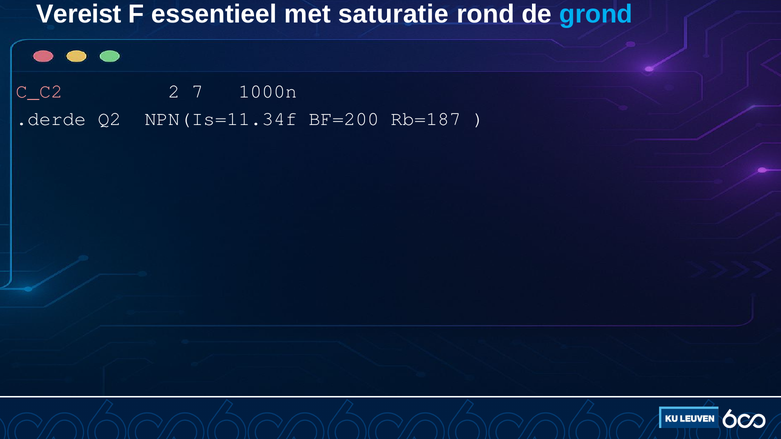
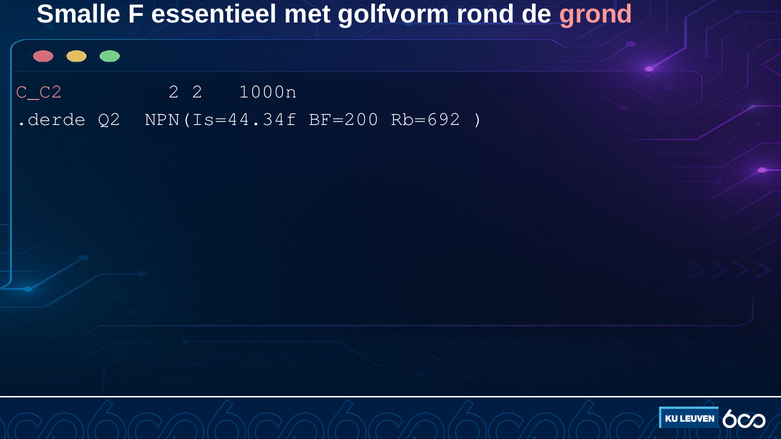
Vereist: Vereist -> Smalle (79, 14)
saturatie: saturatie -> golfvorm (394, 14)
grond colour: light blue -> pink (596, 14)
2 7: 7 -> 2 (197, 91)
NPN(Is=11.34f: NPN(Is=11.34f -> NPN(Is=44.34f (221, 119)
Rb=187: Rb=187 -> Rb=692 (426, 119)
